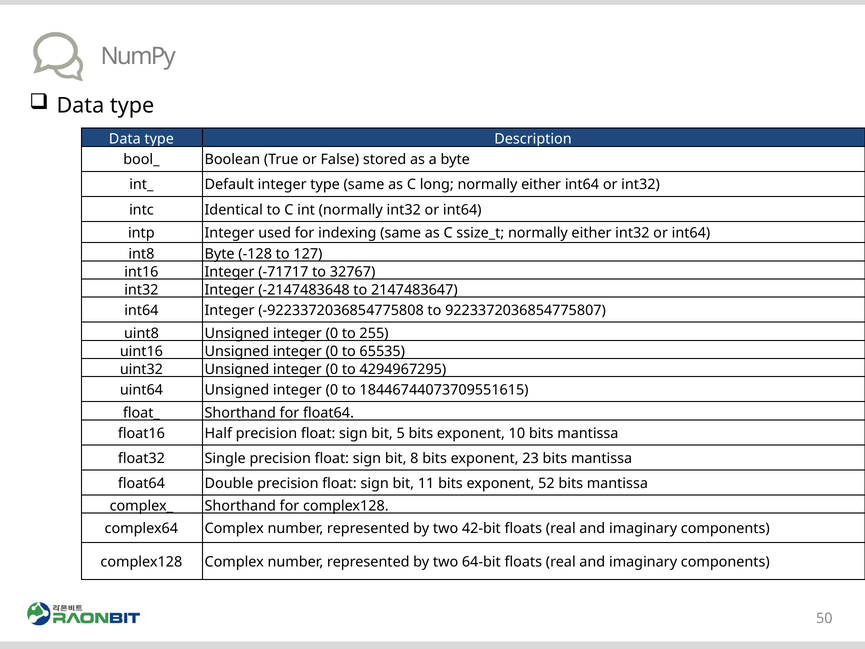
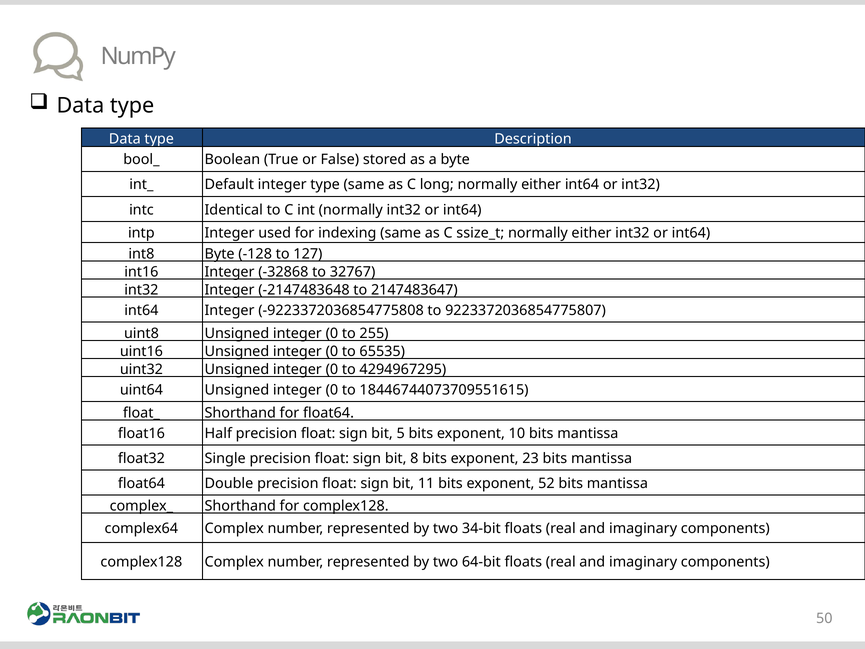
-71717: -71717 -> -32868 (283, 272)
42-bit: 42-bit -> 34-bit (481, 529)
